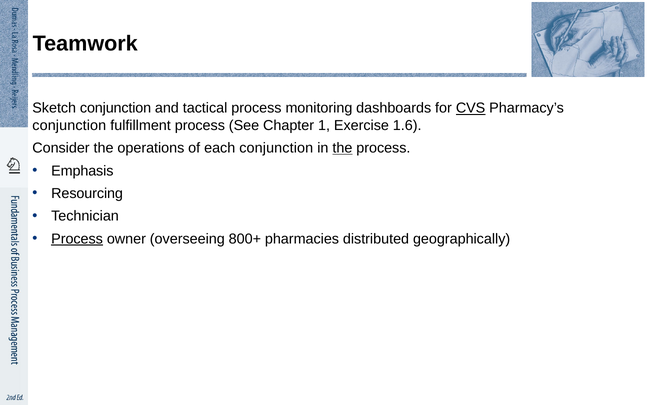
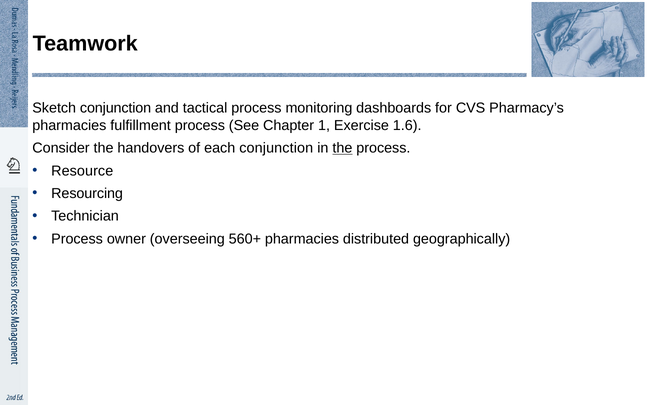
CVS underline: present -> none (471, 108)
conjunction: conjunction -> pharmacies (69, 125)
operations: operations -> handovers (151, 148)
Emphasis: Emphasis -> Resource (82, 171)
Process underline: present -> none (77, 238)
800+: 800+ -> 560+ (245, 238)
